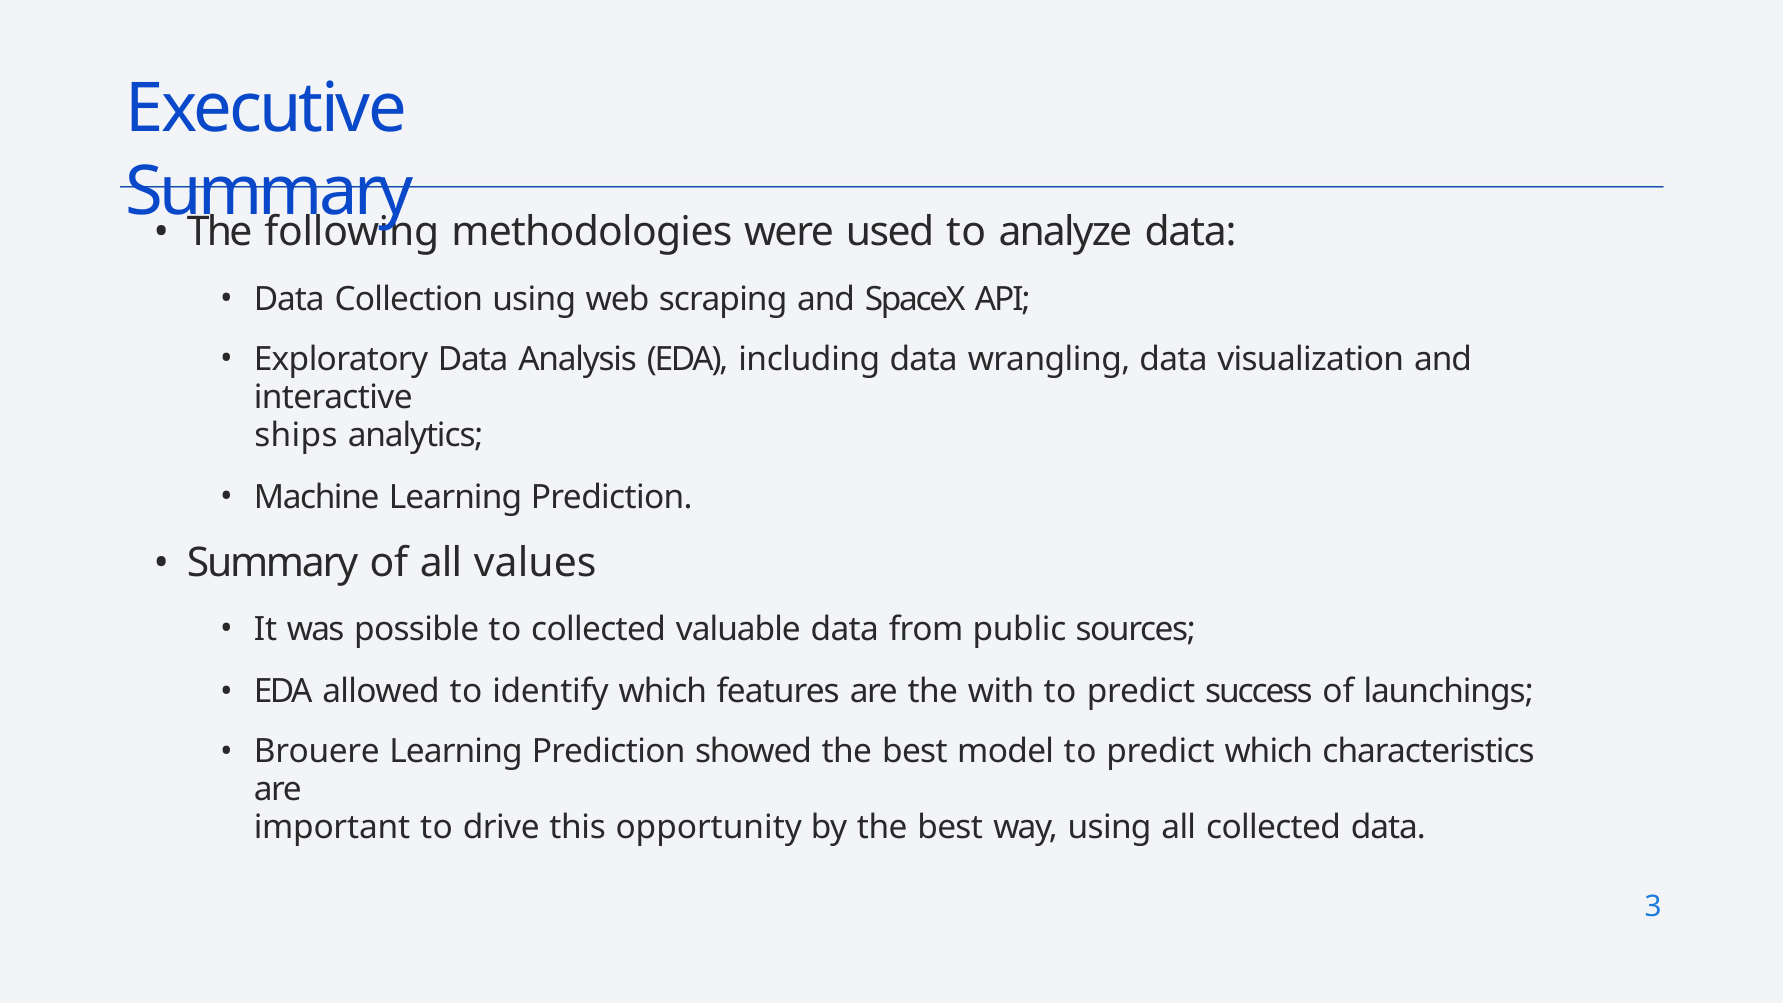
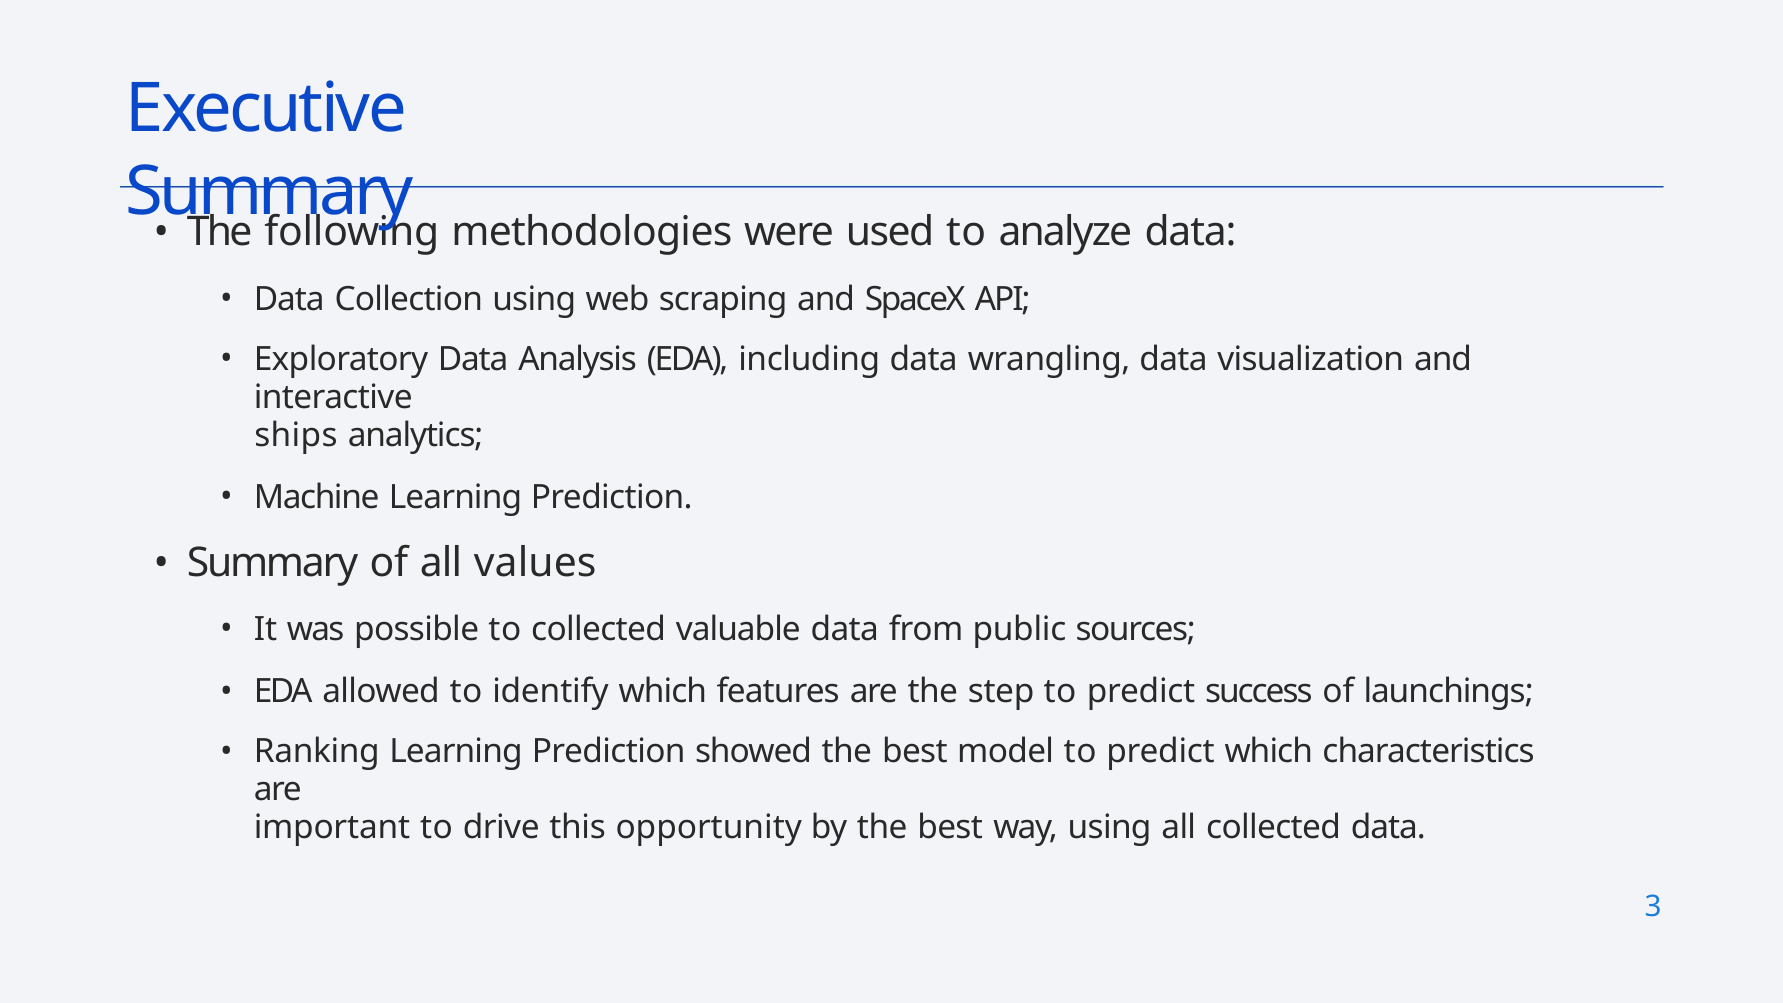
with: with -> step (1001, 691)
Brouere: Brouere -> Ranking (317, 752)
